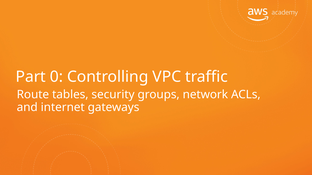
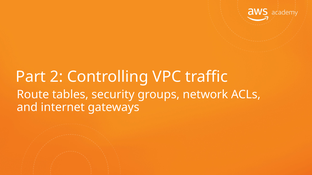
0: 0 -> 2 (56, 77)
